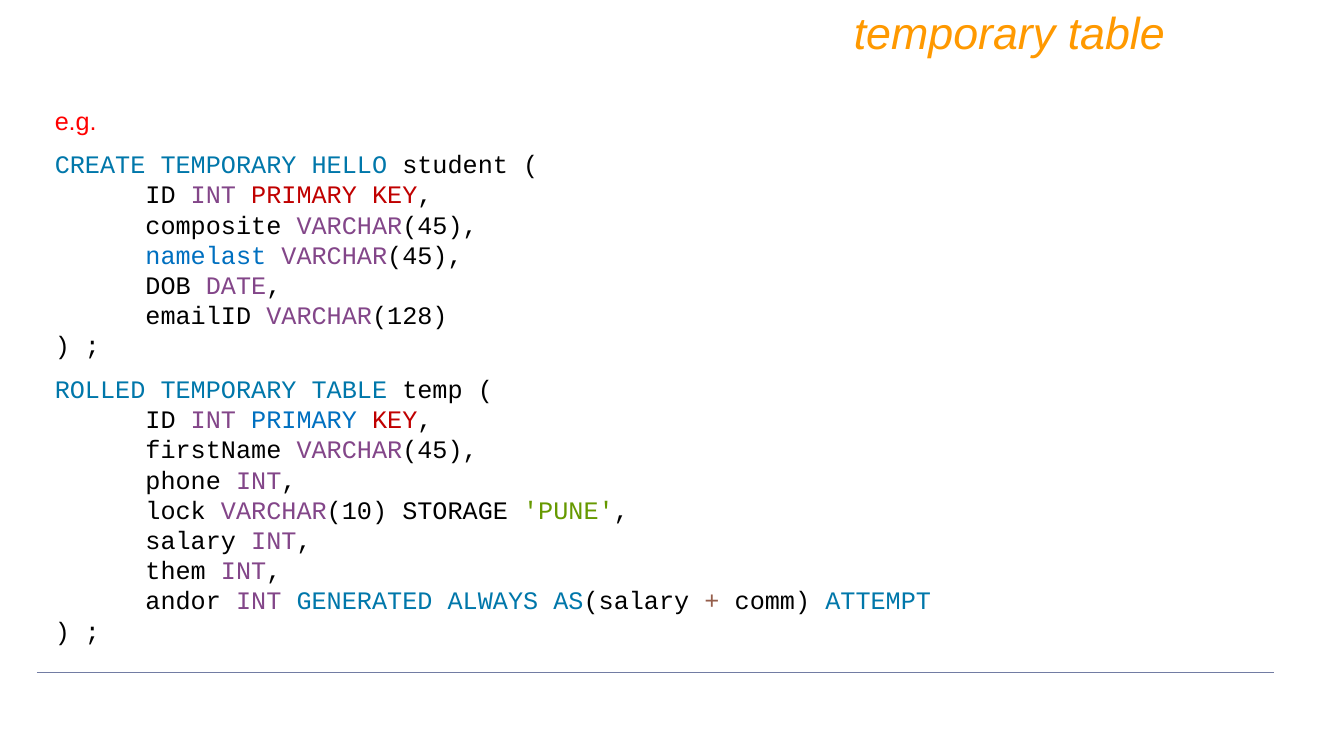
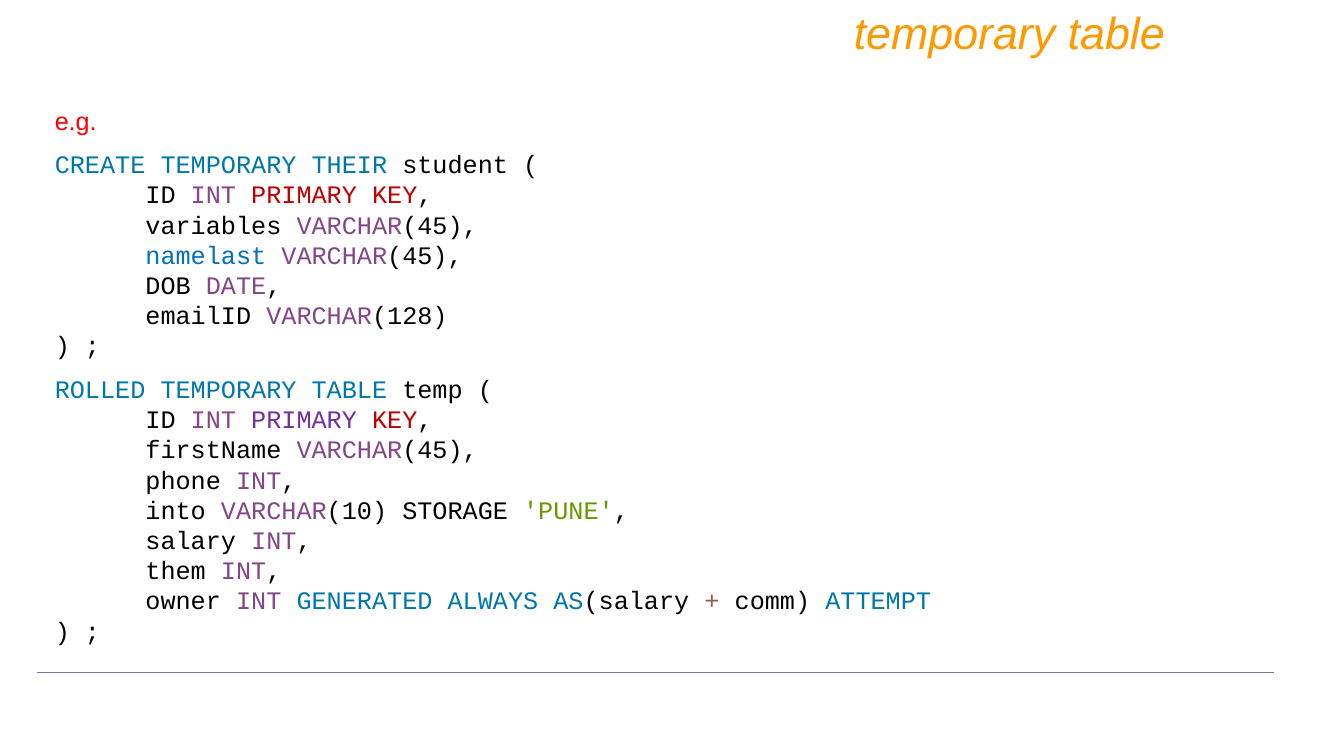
HELLO: HELLO -> THEIR (349, 165)
composite: composite -> variables (213, 226)
PRIMARY colour: blue -> purple (304, 421)
lock: lock -> into (176, 511)
andor: andor -> owner (183, 602)
